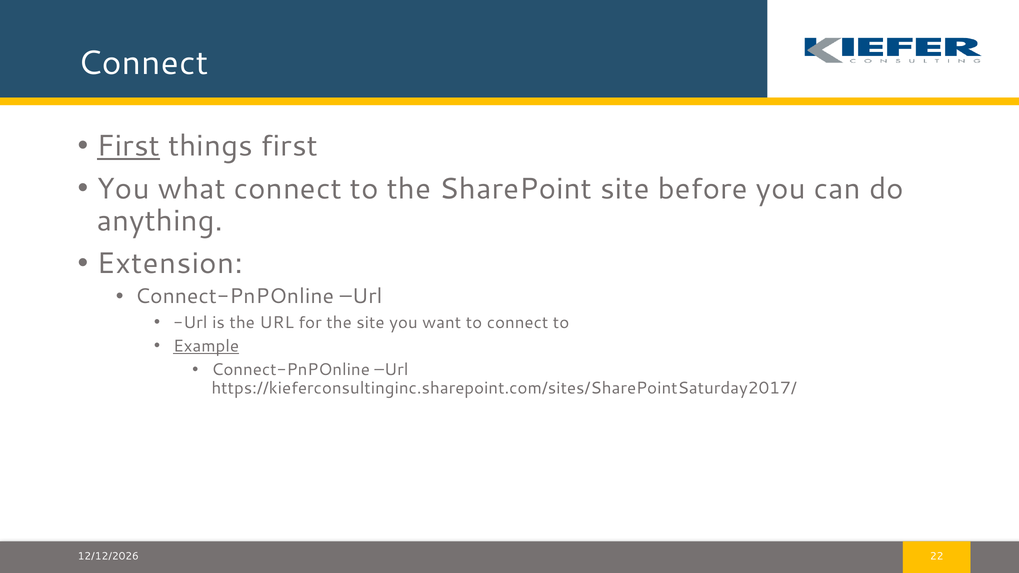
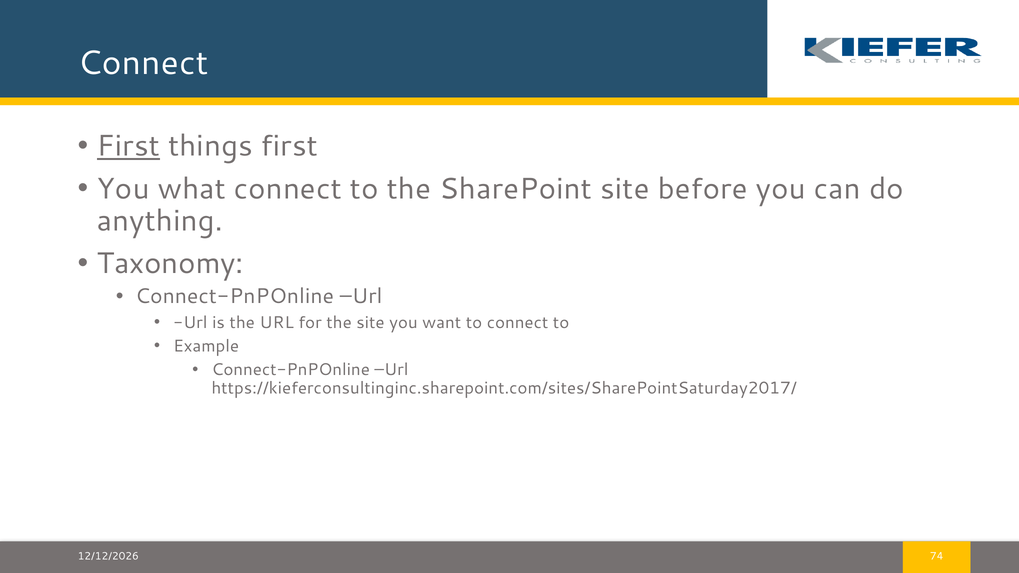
Extension: Extension -> Taxonomy (170, 264)
Example underline: present -> none (206, 346)
22: 22 -> 74 (937, 556)
